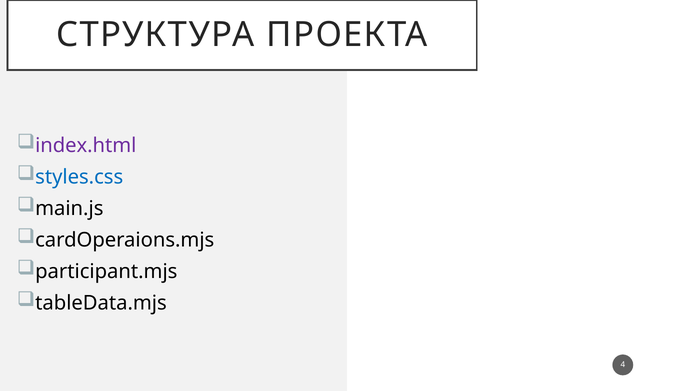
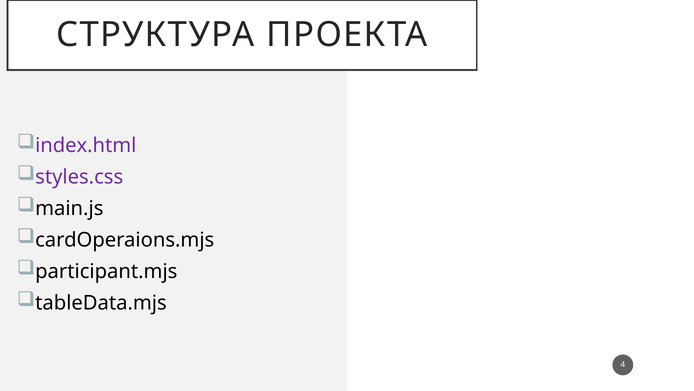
styles.css colour: blue -> purple (79, 177)
